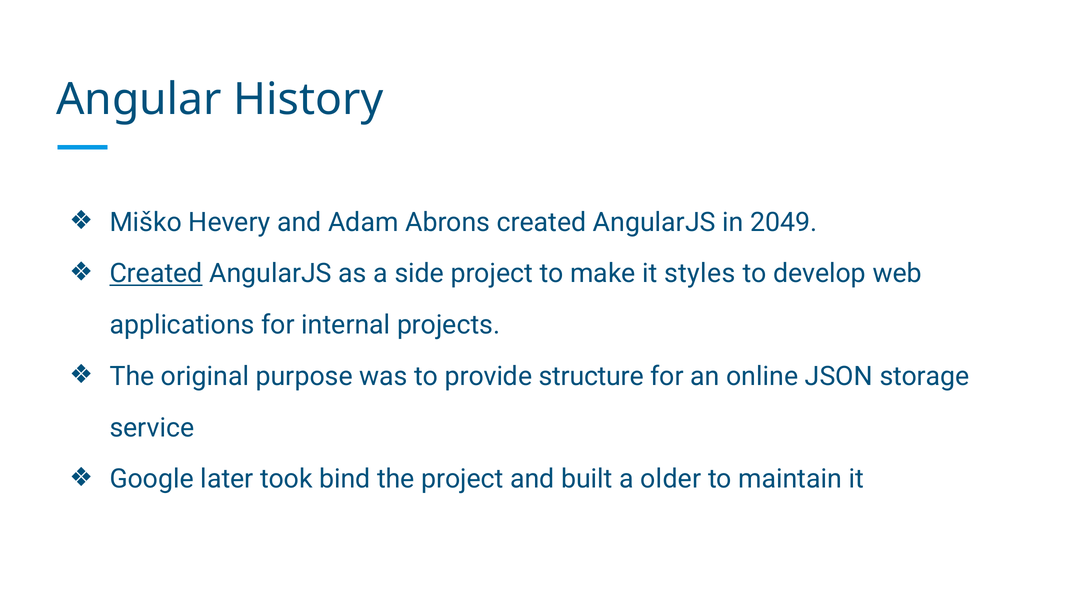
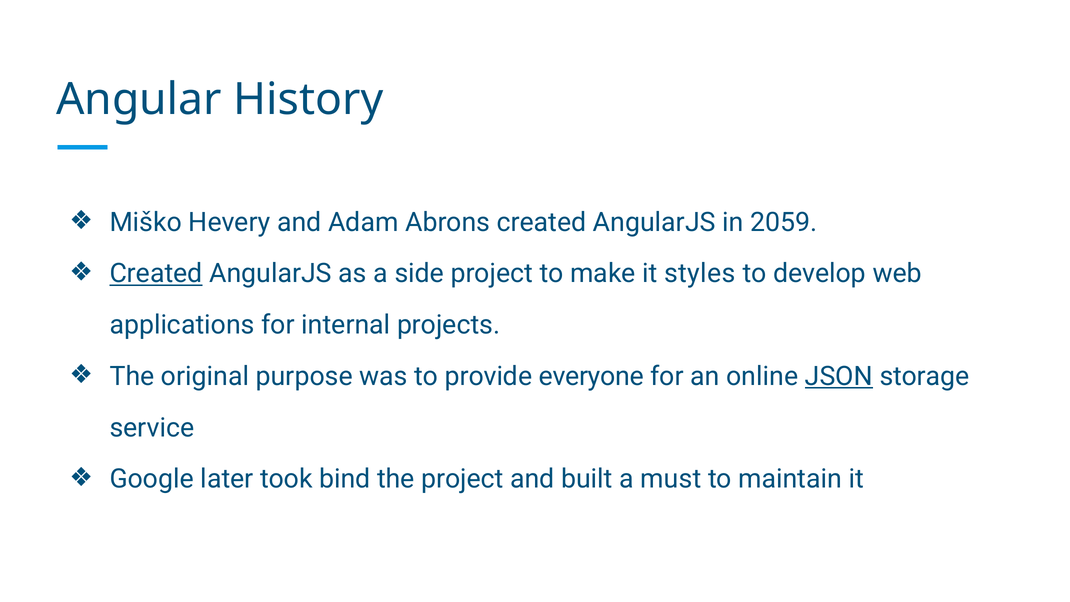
2049: 2049 -> 2059 (784, 222)
structure: structure -> everyone (591, 376)
JSON underline: none -> present (839, 376)
older: older -> must (671, 479)
